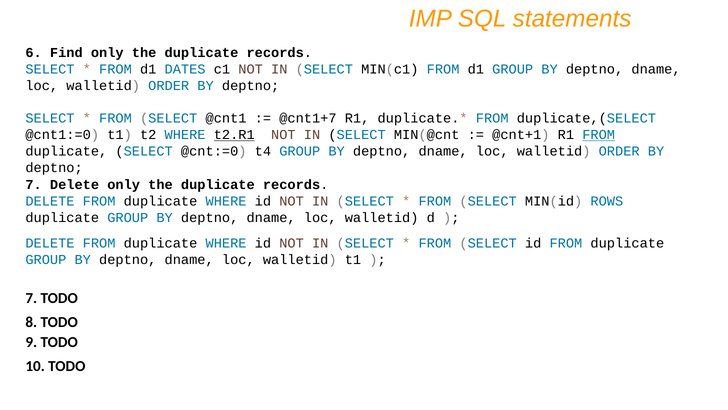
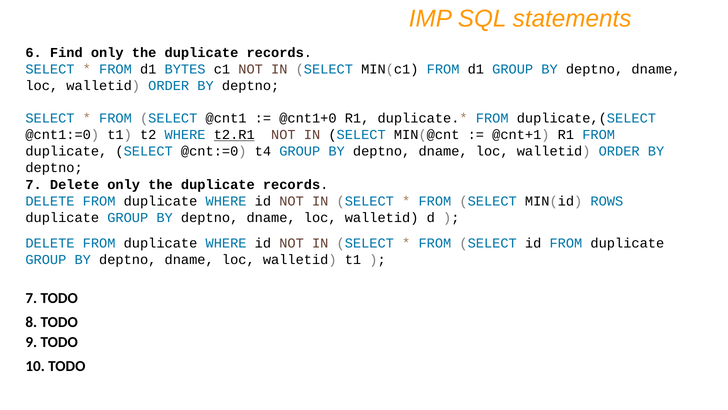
DATES: DATES -> BYTES (185, 69)
@cnt1+7: @cnt1+7 -> @cnt1+0 (308, 118)
FROM underline: present -> none (599, 135)
